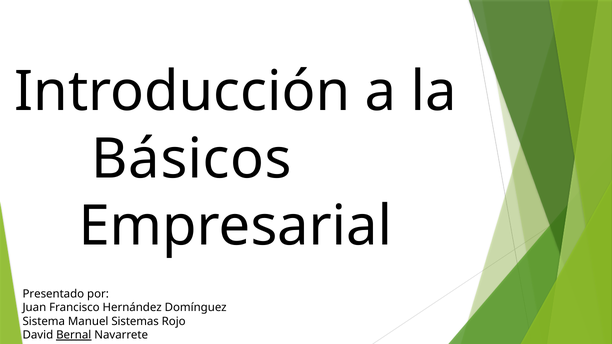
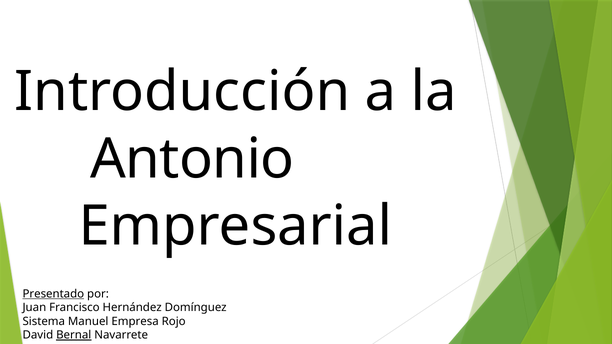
Básicos: Básicos -> Antonio (192, 159)
Presentado underline: none -> present (53, 294)
Sistemas: Sistemas -> Empresa (135, 321)
